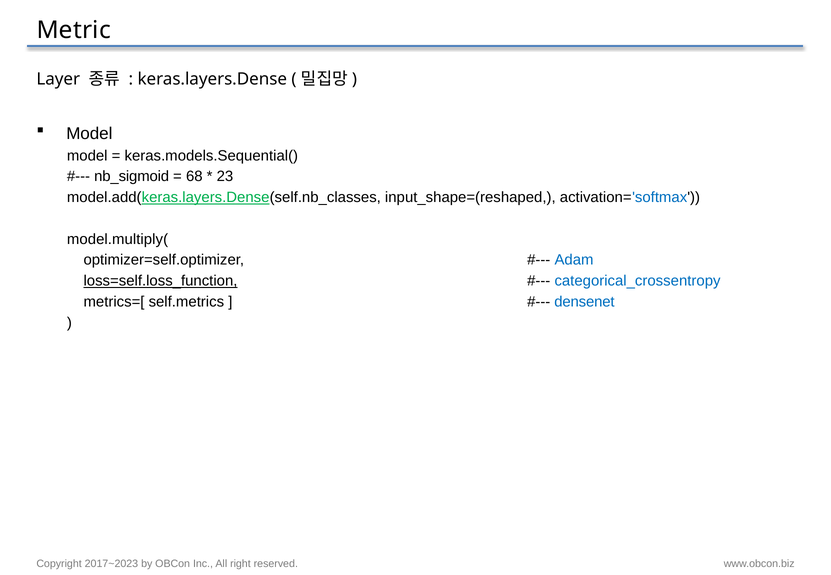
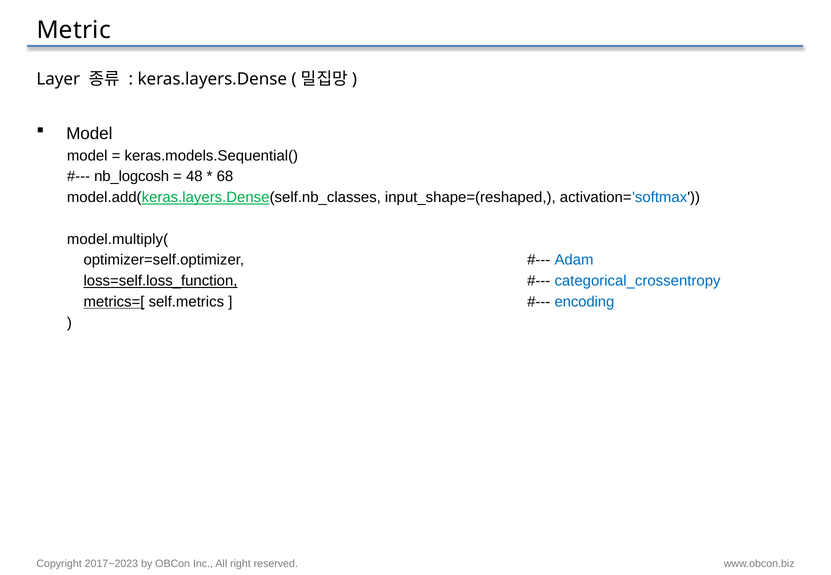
nb_sigmoid: nb_sigmoid -> nb_logcosh (132, 177)
68: 68 -> 48 (194, 177)
23: 23 -> 68 (225, 177)
metrics=[ underline: none -> present (114, 302)
densenet: densenet -> encoding (584, 302)
